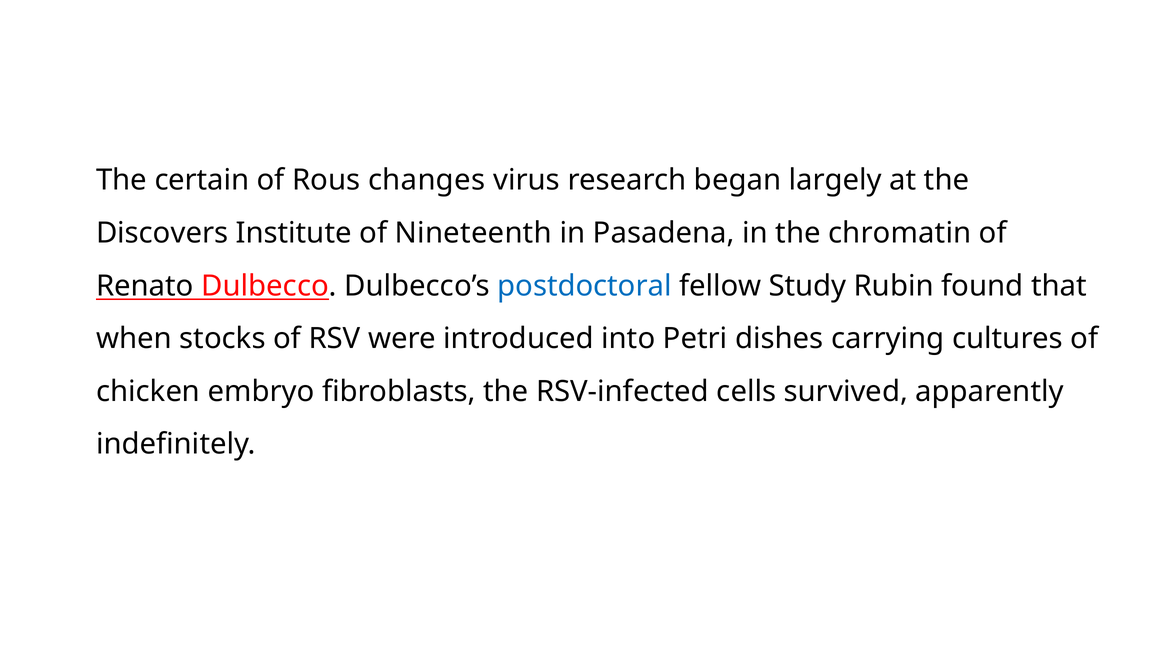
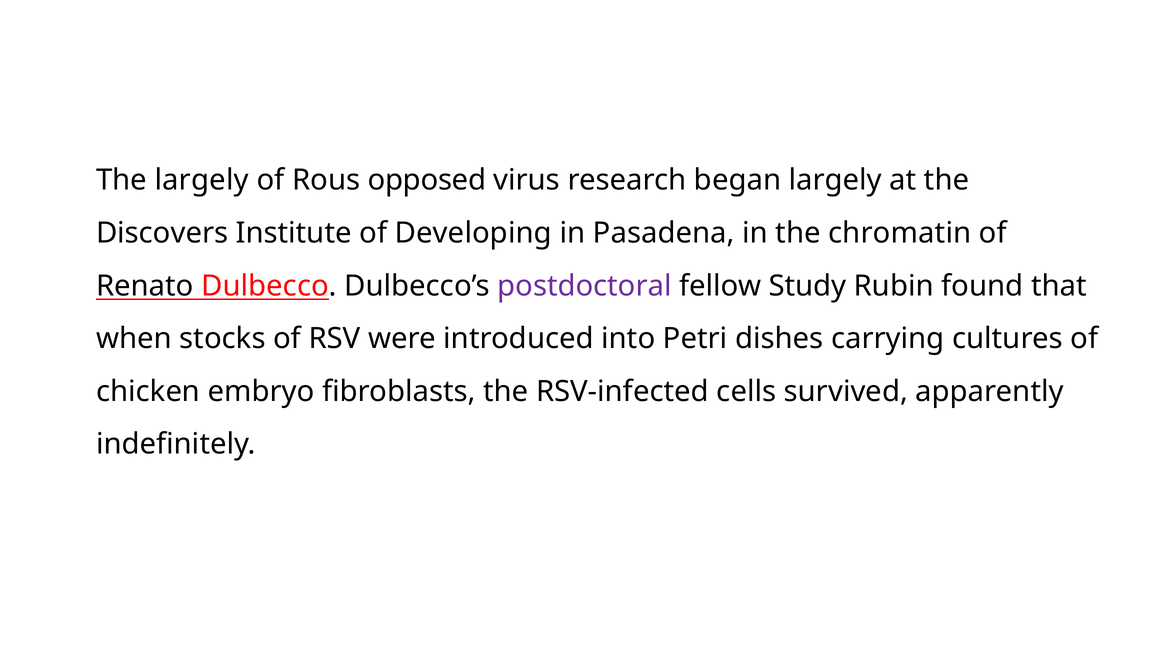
The certain: certain -> largely (202, 180)
changes: changes -> opposed (427, 180)
Nineteenth: Nineteenth -> Developing (473, 233)
postdoctoral colour: blue -> purple (585, 286)
